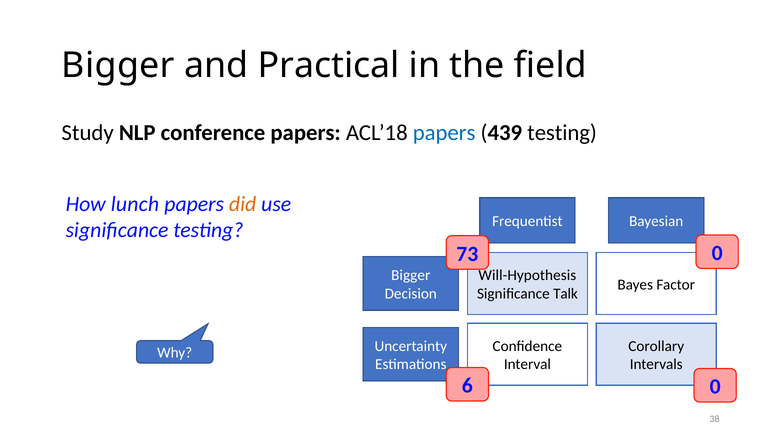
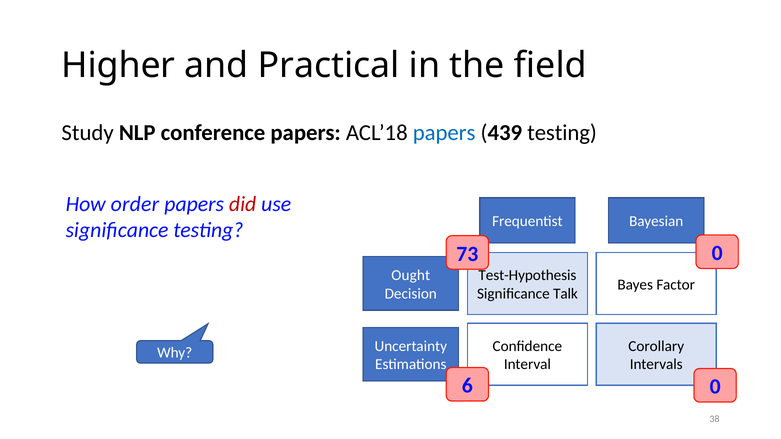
Bigger: Bigger -> Higher (118, 66)
lunch: lunch -> order (135, 204)
did colour: orange -> red (243, 204)
Bigger: Bigger -> Ought (411, 276)
Will-Hypothesis: Will-Hypothesis -> Test-Hypothesis (527, 276)
